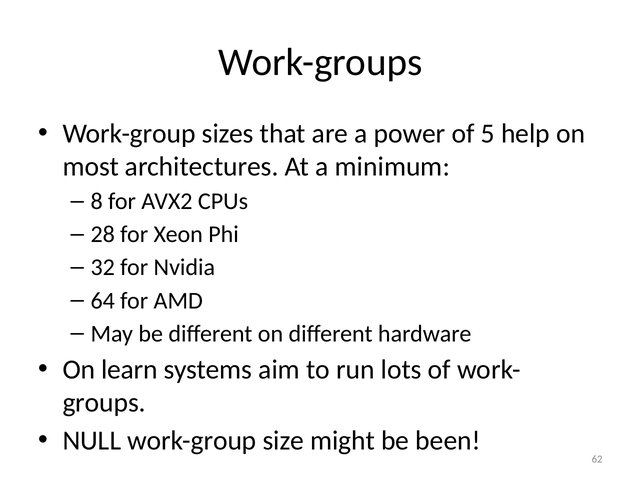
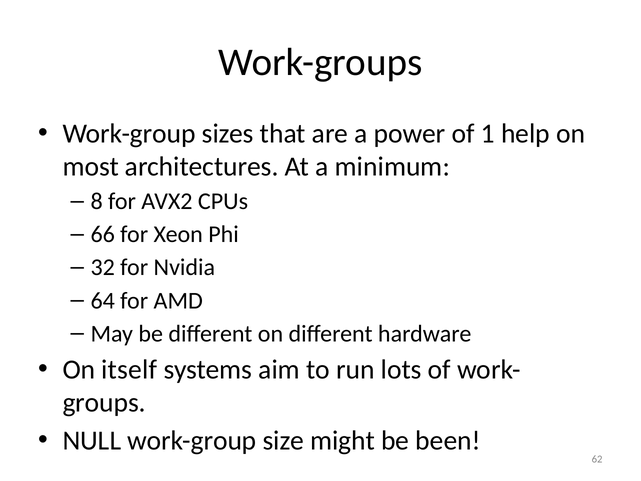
5: 5 -> 1 (488, 134)
28: 28 -> 66 (103, 234)
learn: learn -> itself (129, 370)
